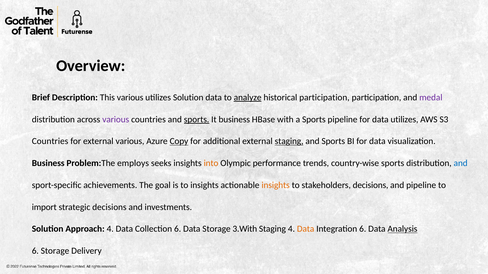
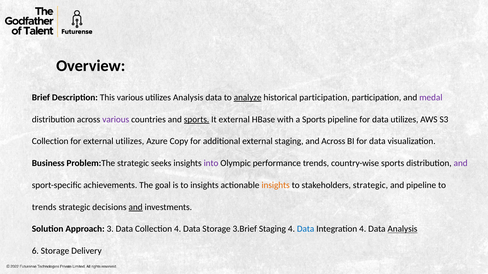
utilizes Solution: Solution -> Analysis (188, 98)
It business: business -> external (234, 120)
Countries: Countries -> Collection (50, 142)
external various: various -> utilizes (130, 142)
Copy underline: present -> none (179, 142)
staging underline: present -> none (289, 142)
Sports: Sports -> Across (333, 142)
Problem:The employs: employs -> strategic (133, 163)
into colour: orange -> purple (211, 163)
and colour: blue -> purple (461, 163)
stakeholders decisions: decisions -> strategic (370, 185)
import: import -> trends (44, 207)
and underline: none -> present (136, 207)
Approach 4: 4 -> 3 (110, 229)
Collection 6: 6 -> 4 (178, 229)
3.With: 3.With -> 3.Brief (245, 229)
Data colour: orange -> blue (306, 229)
Integration 6: 6 -> 4 (363, 229)
